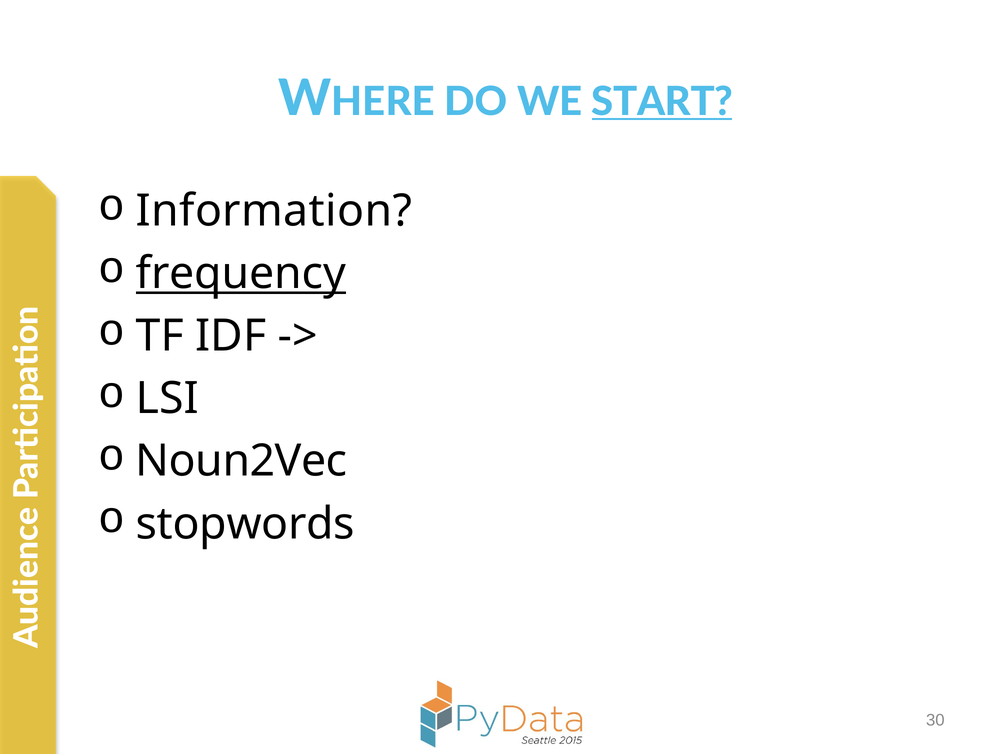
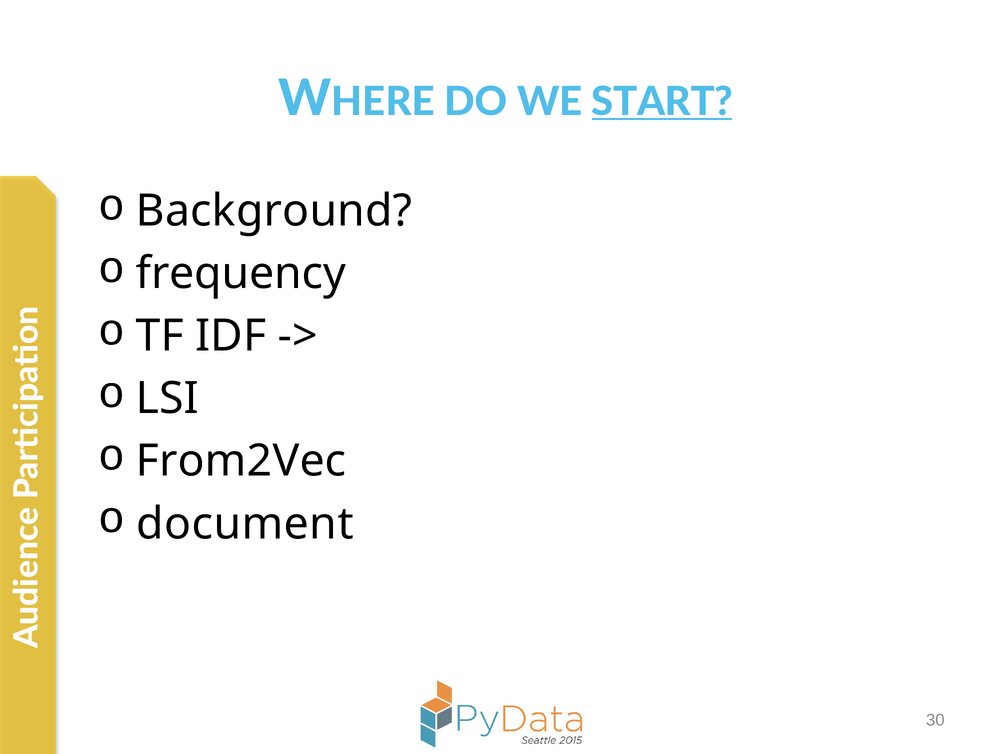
Information: Information -> Background (274, 211)
frequency underline: present -> none (241, 273)
Noun2Vec: Noun2Vec -> From2Vec (241, 461)
stopwords: stopwords -> document (245, 524)
